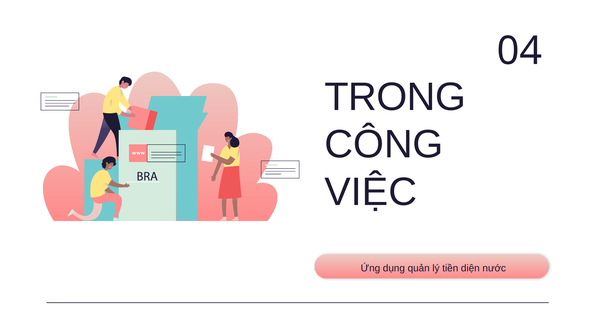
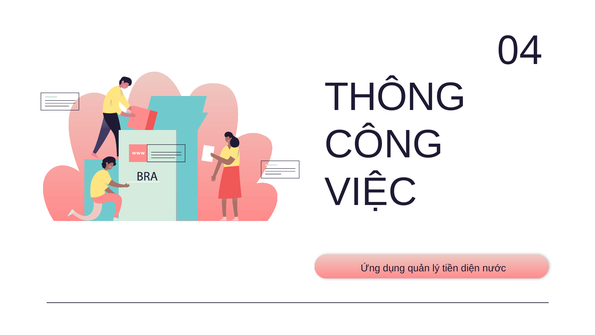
TRONG: TRONG -> THÔNG (395, 97)
